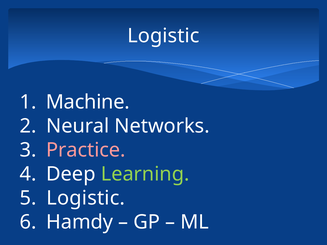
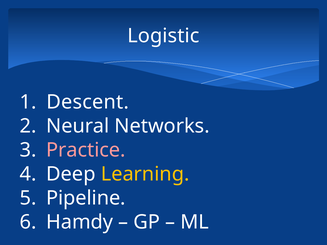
Machine: Machine -> Descent (88, 102)
Learning colour: light green -> yellow (145, 174)
Logistic: Logistic -> Pipeline (86, 198)
